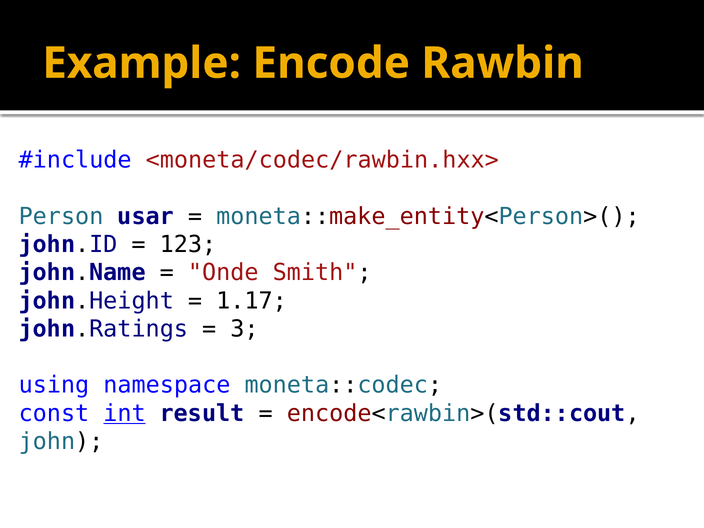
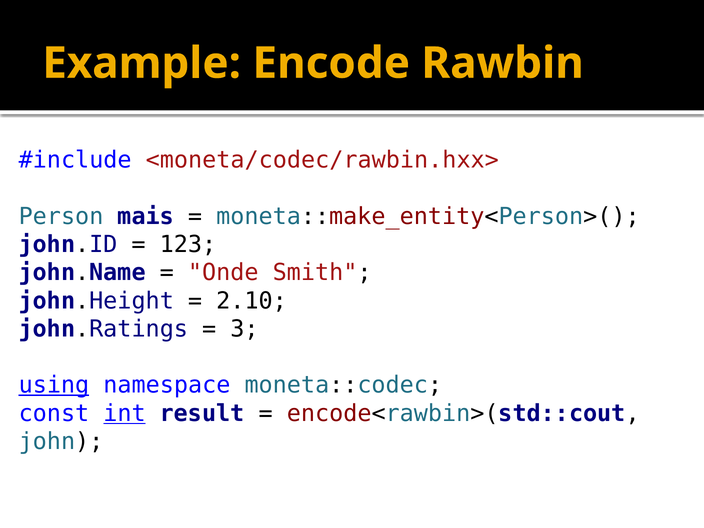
usar: usar -> mais (146, 216)
1.17: 1.17 -> 2.10 (252, 301)
using underline: none -> present (54, 385)
